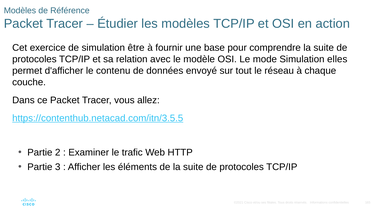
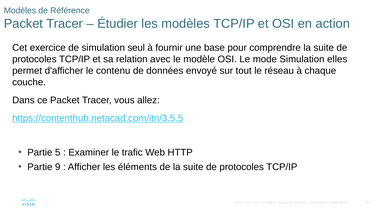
être: être -> seul (136, 48)
2: 2 -> 5 (58, 153)
3: 3 -> 9 (58, 168)
